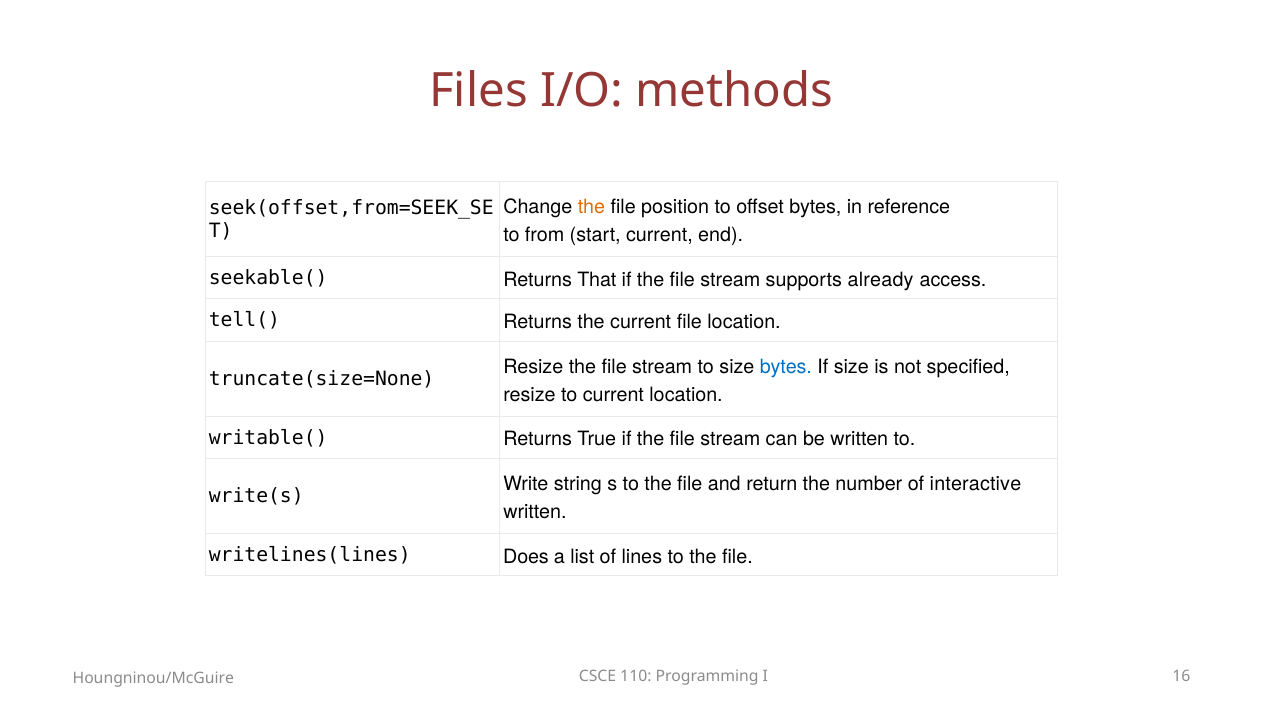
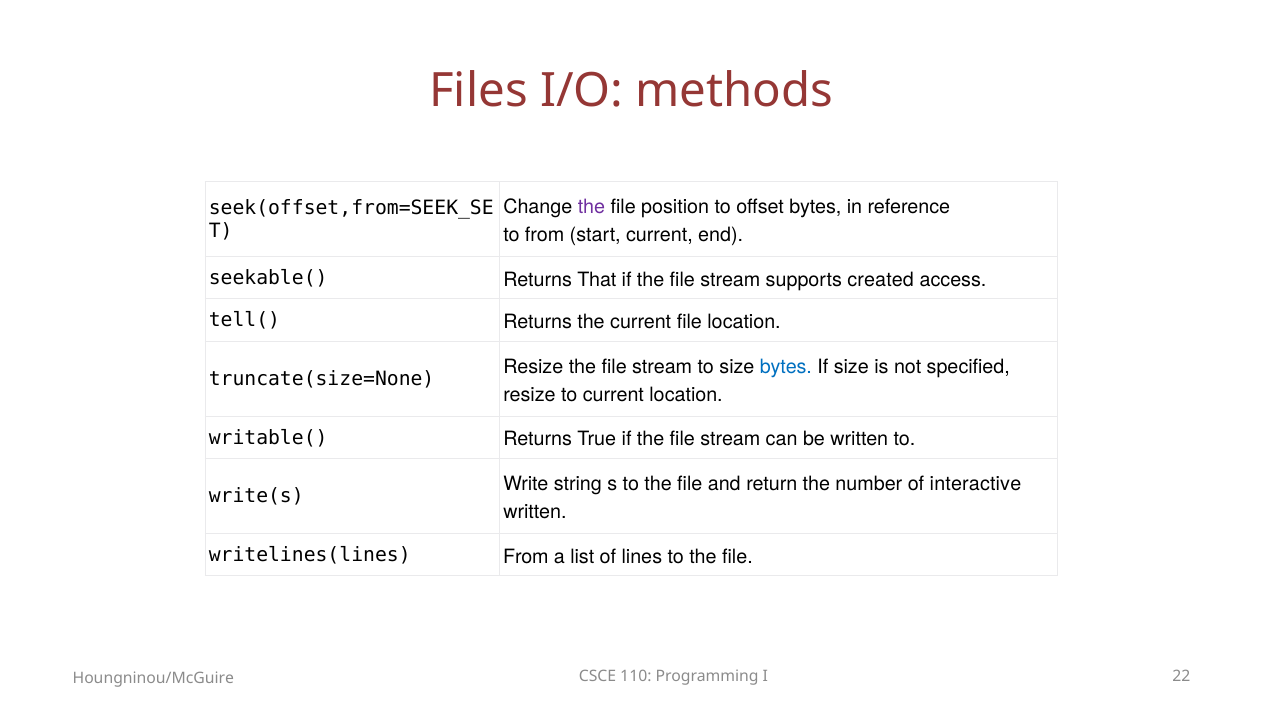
the colour: orange -> purple (591, 207)
already: already -> created (881, 280)
writelines(lines Does: Does -> From (526, 557)
16: 16 -> 22 (1181, 677)
